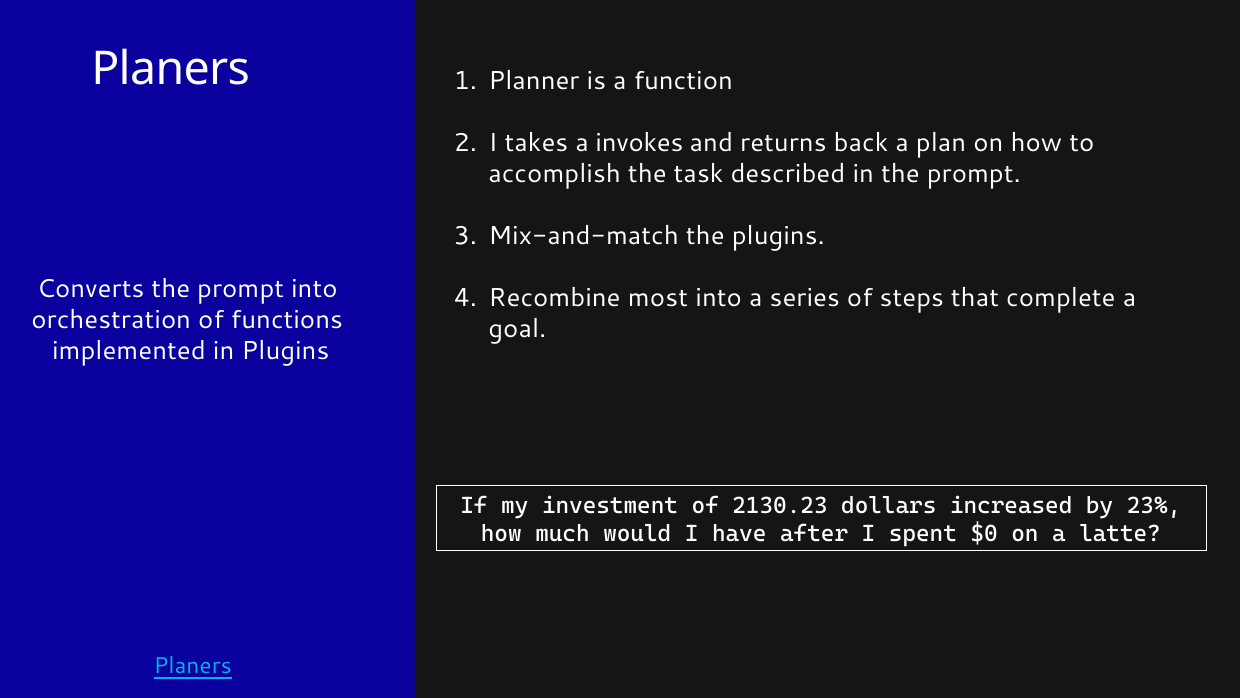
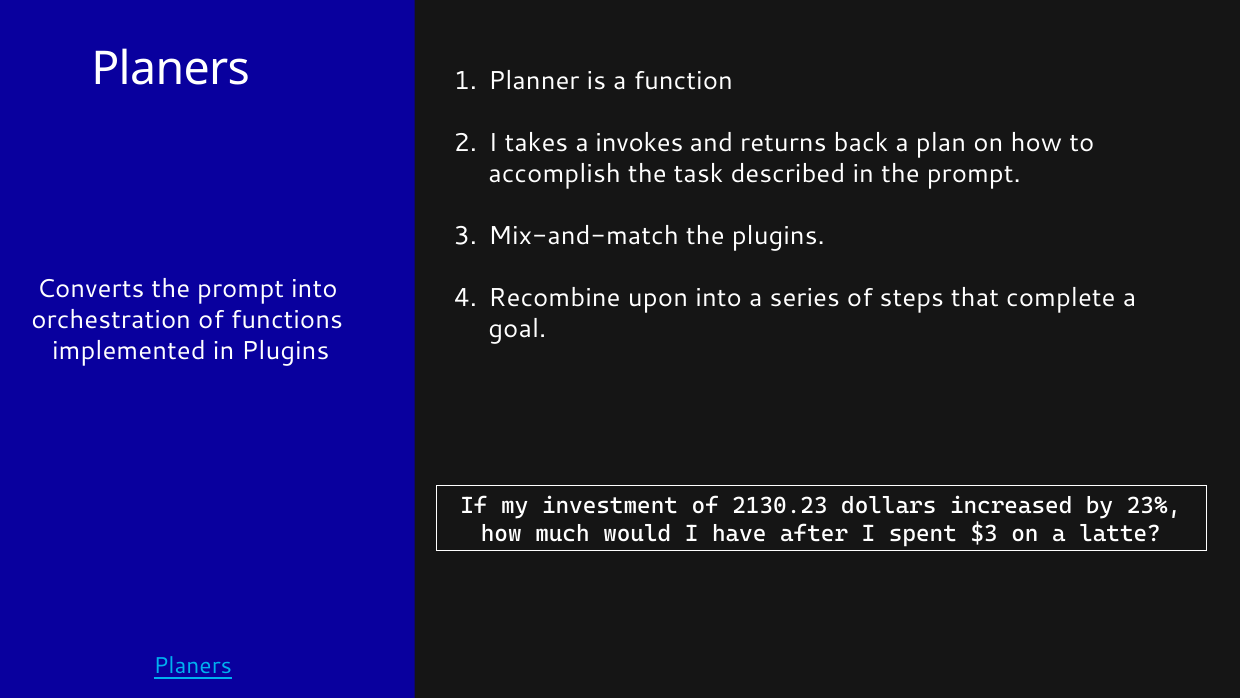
most: most -> upon (658, 298)
$0: $0 -> $3 (984, 534)
